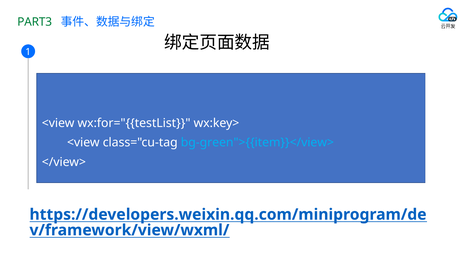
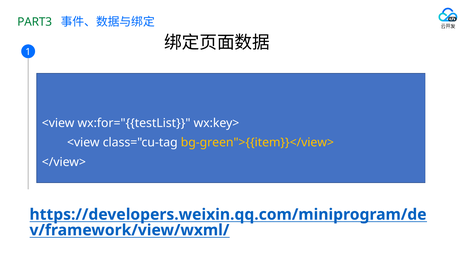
bg-green">{{item}}</view> colour: light blue -> yellow (257, 143)
